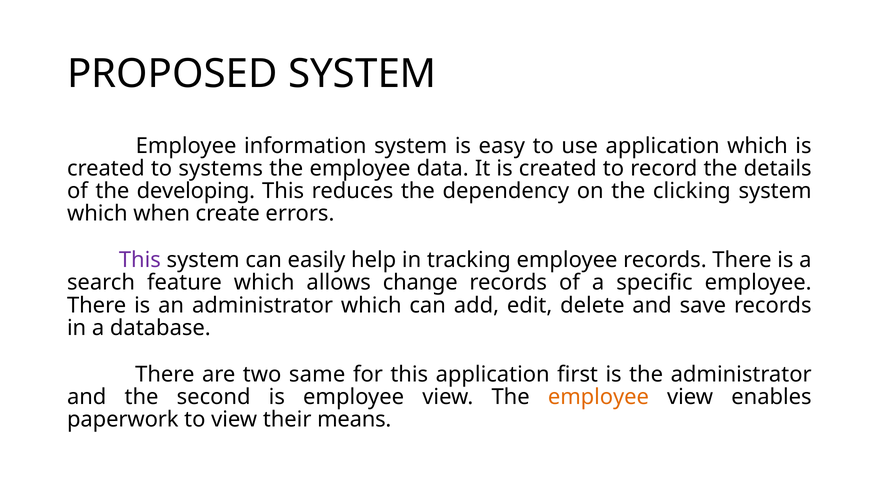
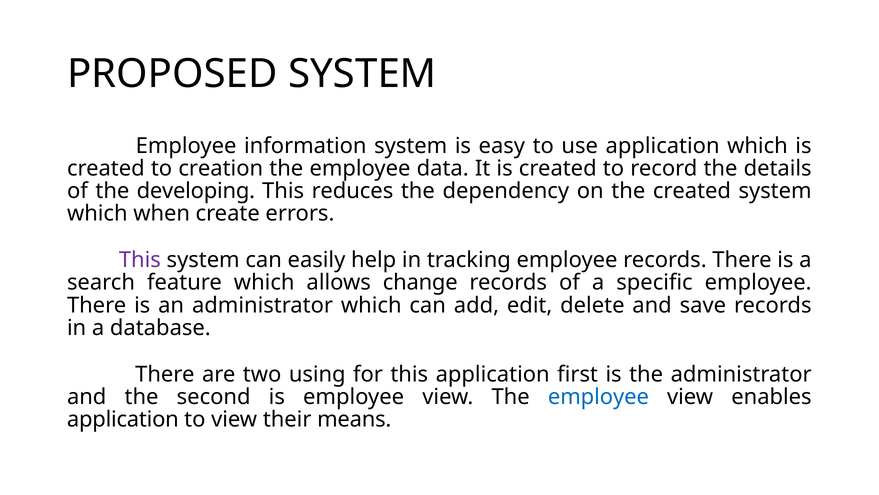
systems: systems -> creation (221, 168)
the clicking: clicking -> created (692, 191)
same: same -> using (317, 374)
employee colour: orange -> blue (598, 396)
paperwork: paperwork -> application (123, 419)
